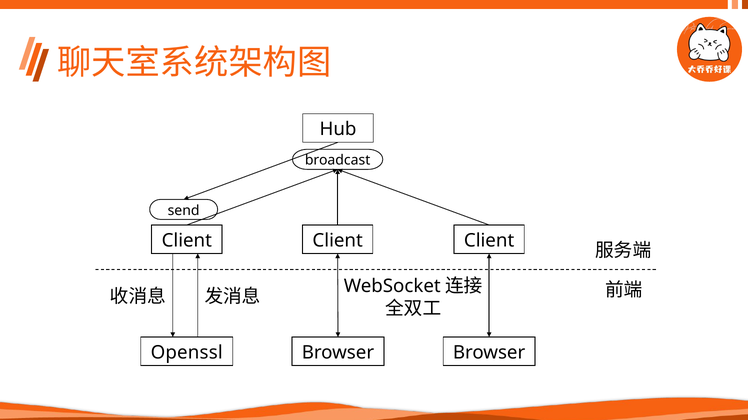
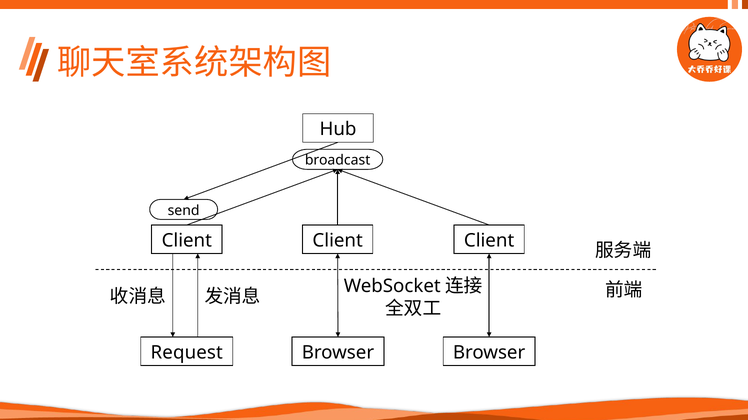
Openssl: Openssl -> Request (187, 353)
